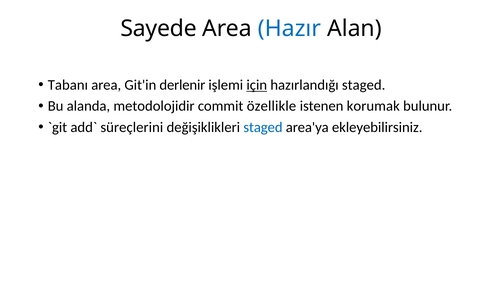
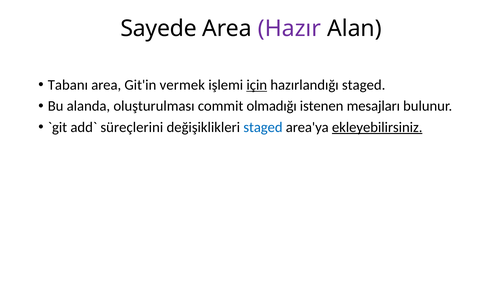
Hazır colour: blue -> purple (289, 28)
derlenir: derlenir -> vermek (182, 85)
metodolojidir: metodolojidir -> oluşturulması (154, 106)
özellikle: özellikle -> olmadığı (272, 106)
korumak: korumak -> mesajları (373, 106)
ekleyebilirsiniz underline: none -> present (377, 127)
